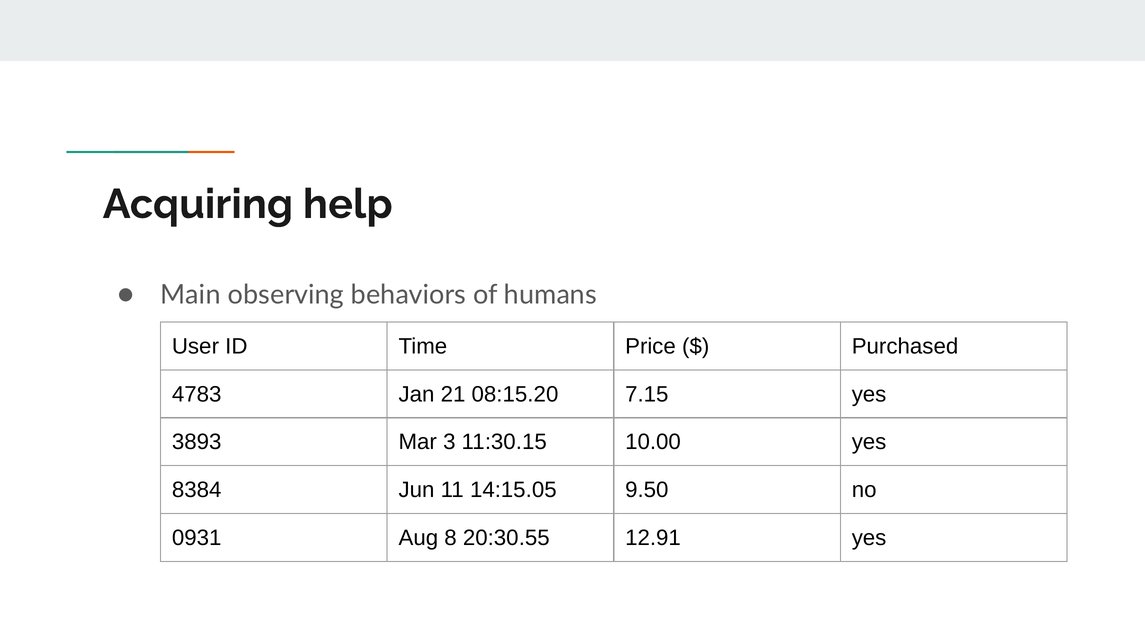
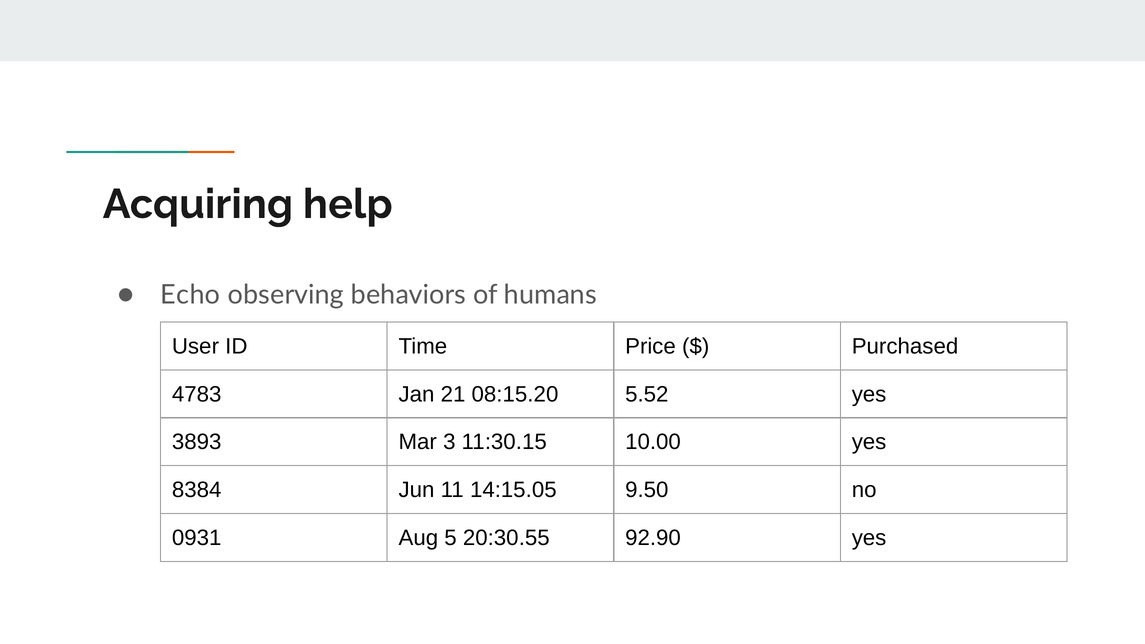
Main: Main -> Echo (190, 295)
7.15: 7.15 -> 5.52 (647, 394)
8: 8 -> 5 (450, 538)
12.91: 12.91 -> 92.90 (653, 538)
